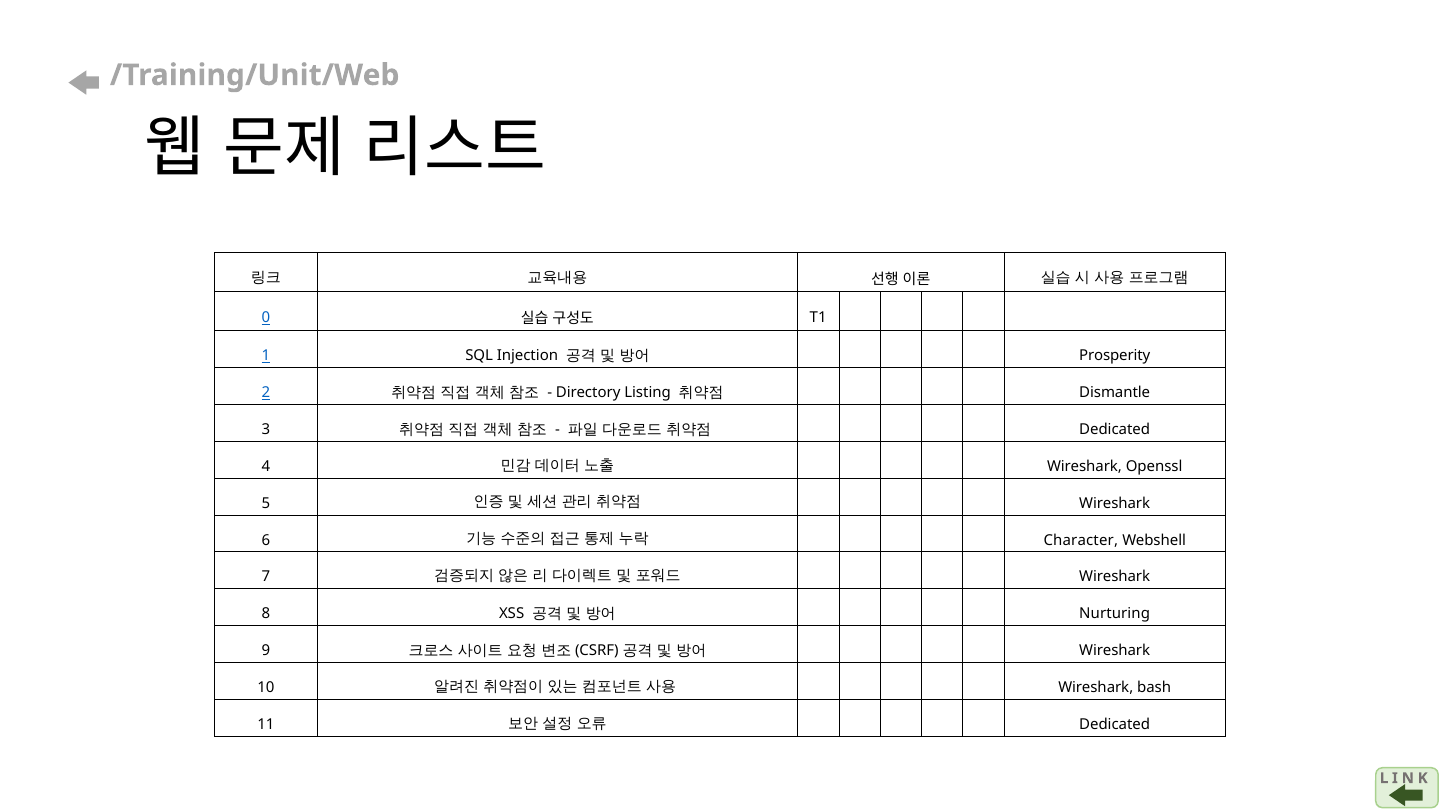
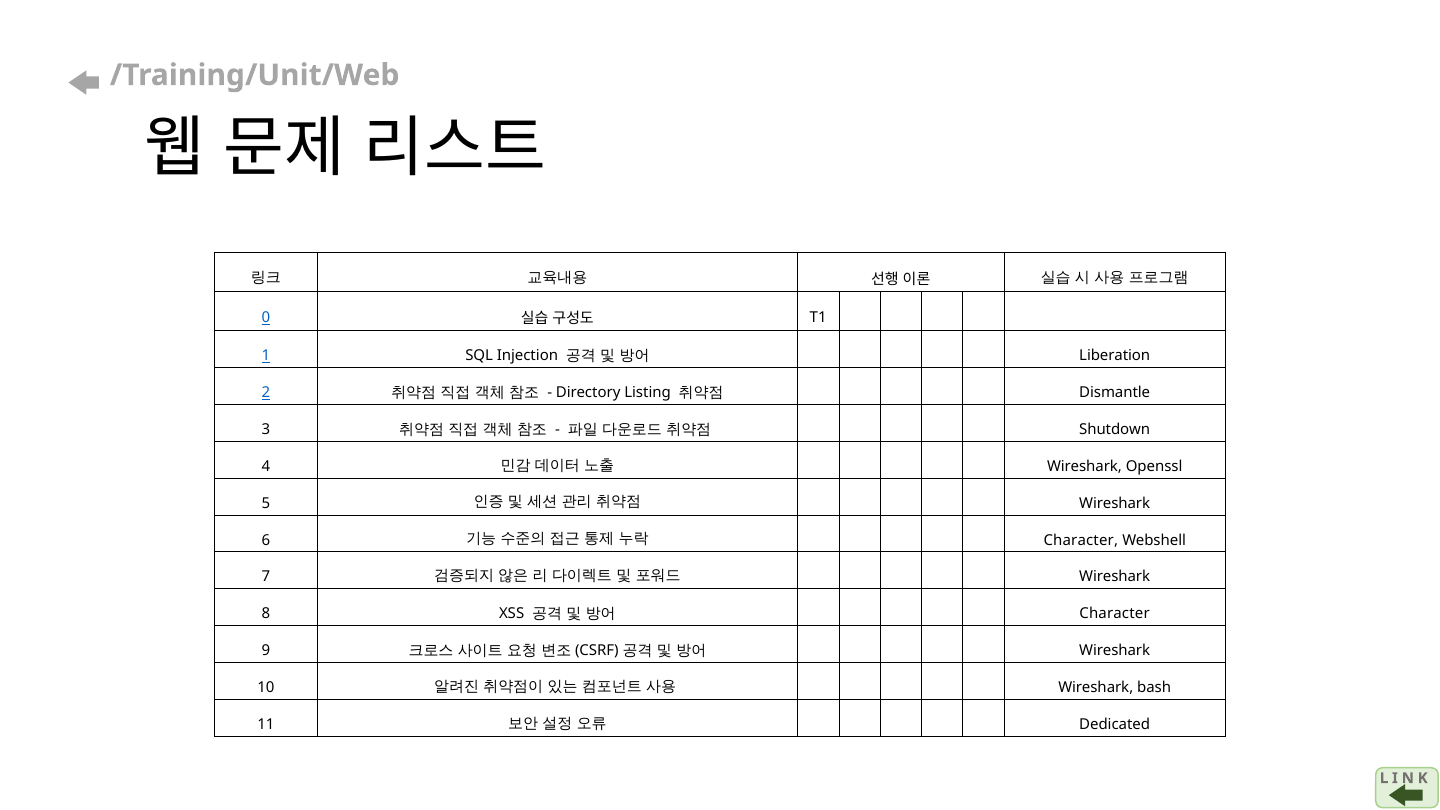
Prosperity: Prosperity -> Liberation (1115, 356)
Dedicated: Dedicated -> Shutdown (1115, 430)
Nurturing: Nurturing -> Character (1115, 614)
